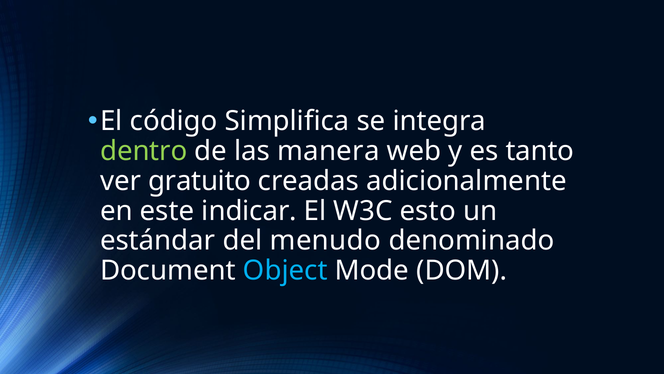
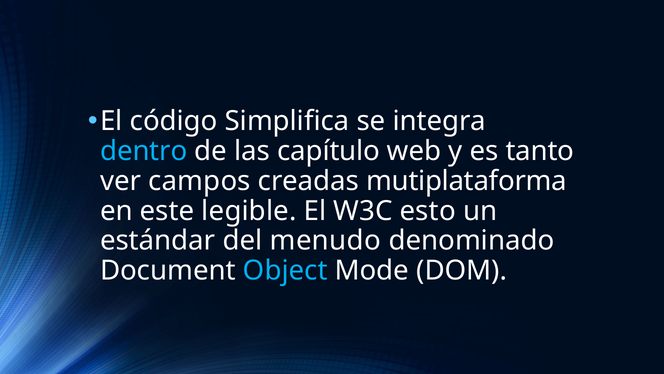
dentro colour: light green -> light blue (144, 151)
manera: manera -> capítulo (329, 151)
gratuito: gratuito -> campos (199, 181)
adicionalmente: adicionalmente -> mutiplataforma (467, 181)
indicar: indicar -> legible (249, 211)
